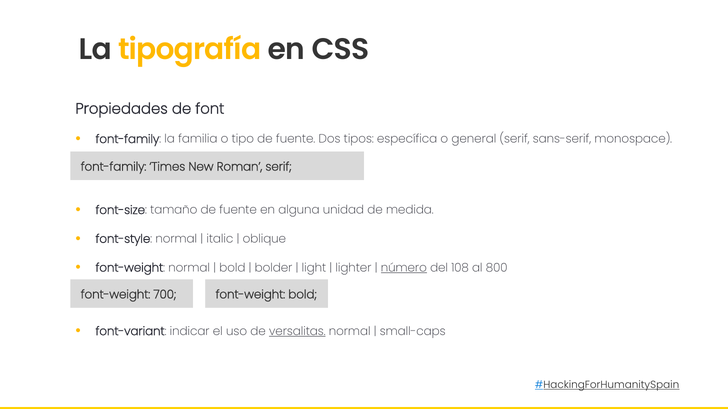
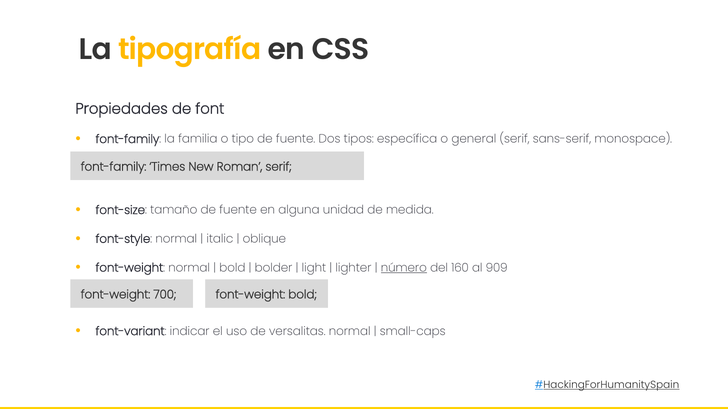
108: 108 -> 160 (460, 268)
800: 800 -> 909 (497, 268)
versalitas underline: present -> none (297, 332)
